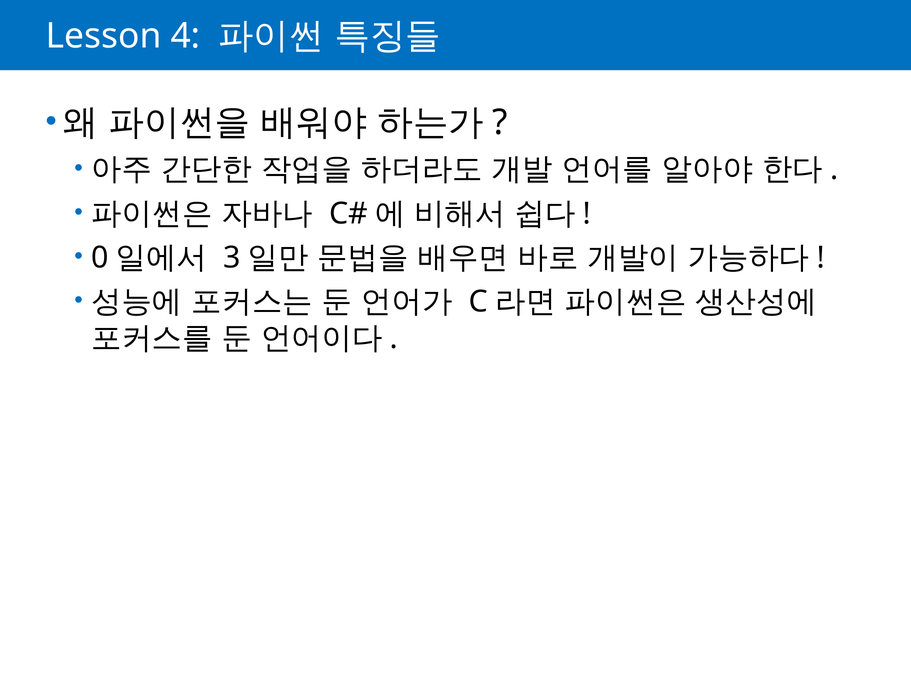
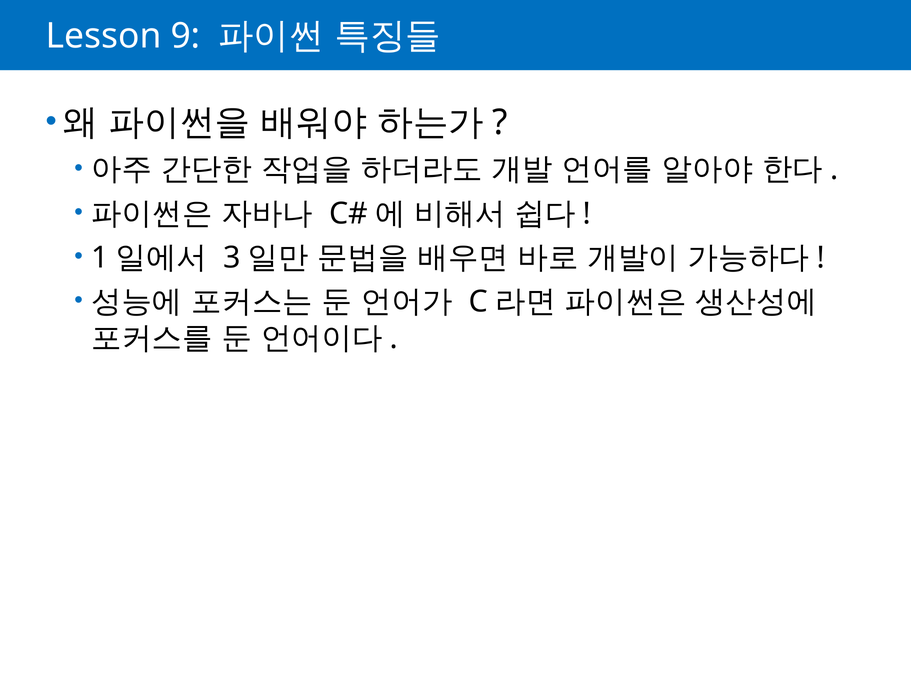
4: 4 -> 9 (186, 36)
0: 0 -> 1 (100, 257)
